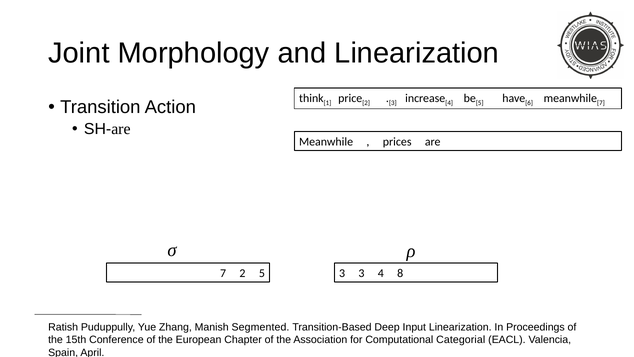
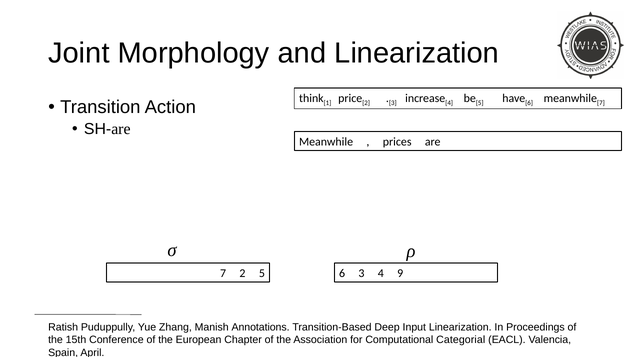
5 3: 3 -> 6 (342, 273)
8: 8 -> 9 (400, 273)
Segmented: Segmented -> Annotations (261, 327)
